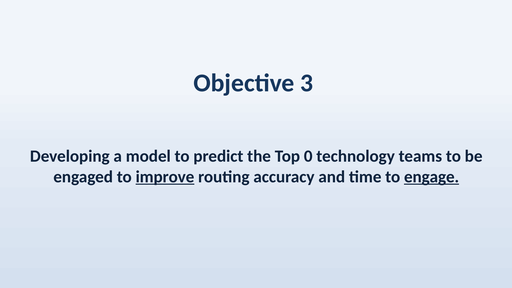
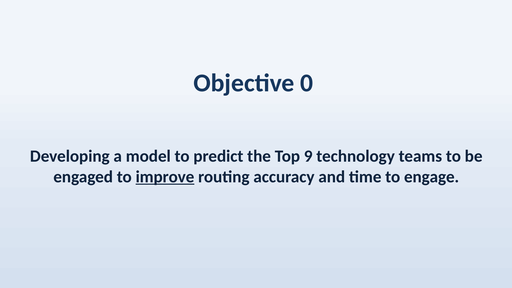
3: 3 -> 0 (307, 83)
0: 0 -> 9 (308, 156)
engage underline: present -> none (432, 177)
